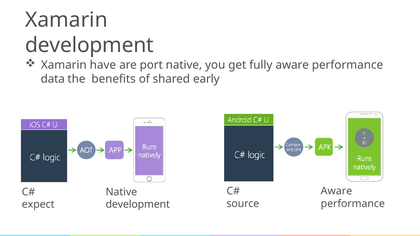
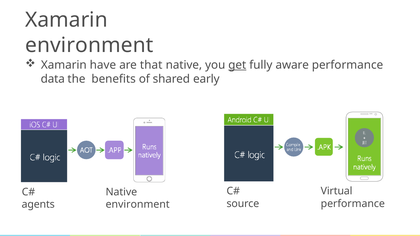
development: development -> environment (89, 45)
port: port -> that (151, 65)
get underline: none -> present (237, 65)
Aware: Aware -> Virtual (337, 191)
expect: expect -> agents (38, 205)
development: development -> environment (138, 205)
